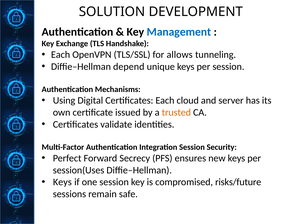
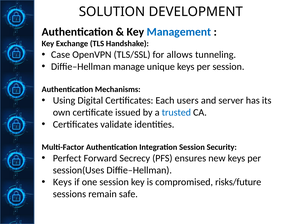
Each: Each -> Case (61, 55)
depend: depend -> manage (129, 66)
cloud: cloud -> users (188, 100)
trusted colour: orange -> blue (176, 112)
